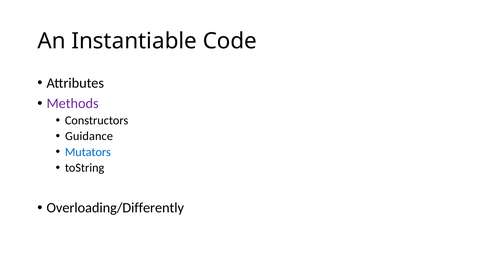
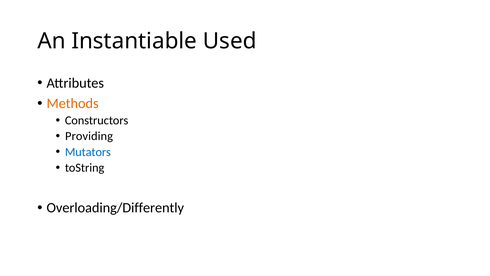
Code: Code -> Used (230, 41)
Methods colour: purple -> orange (73, 103)
Guidance: Guidance -> Providing (89, 136)
